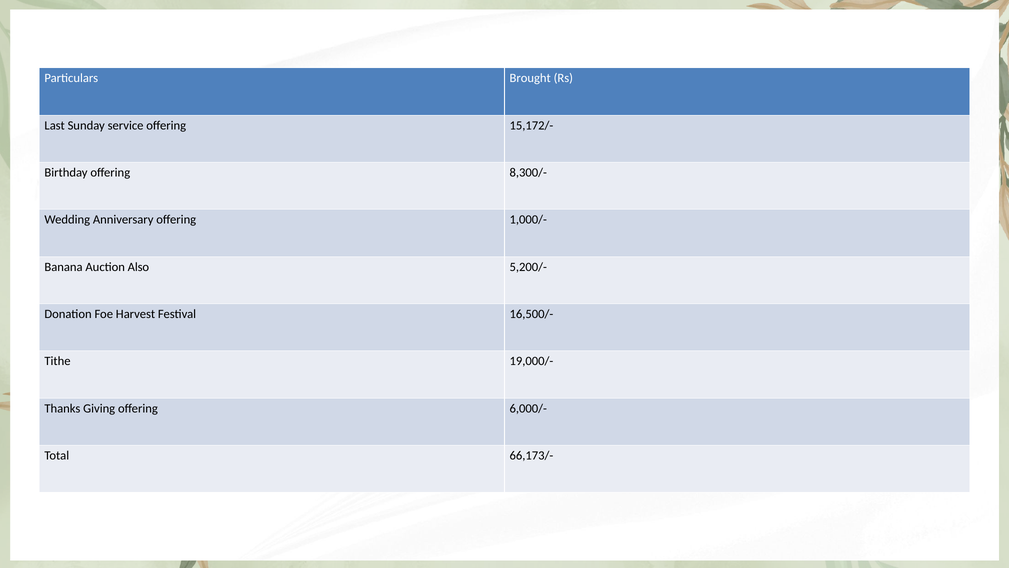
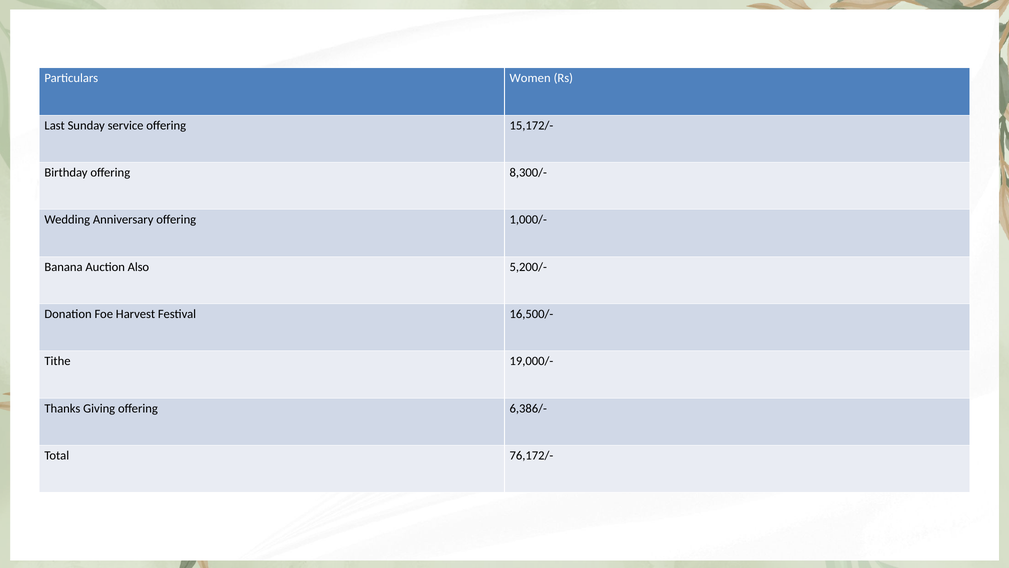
Brought: Brought -> Women (530, 78)
6,000/-: 6,000/- -> 6,386/- (528, 408)
66,173/-: 66,173/- -> 76,172/- (531, 455)
